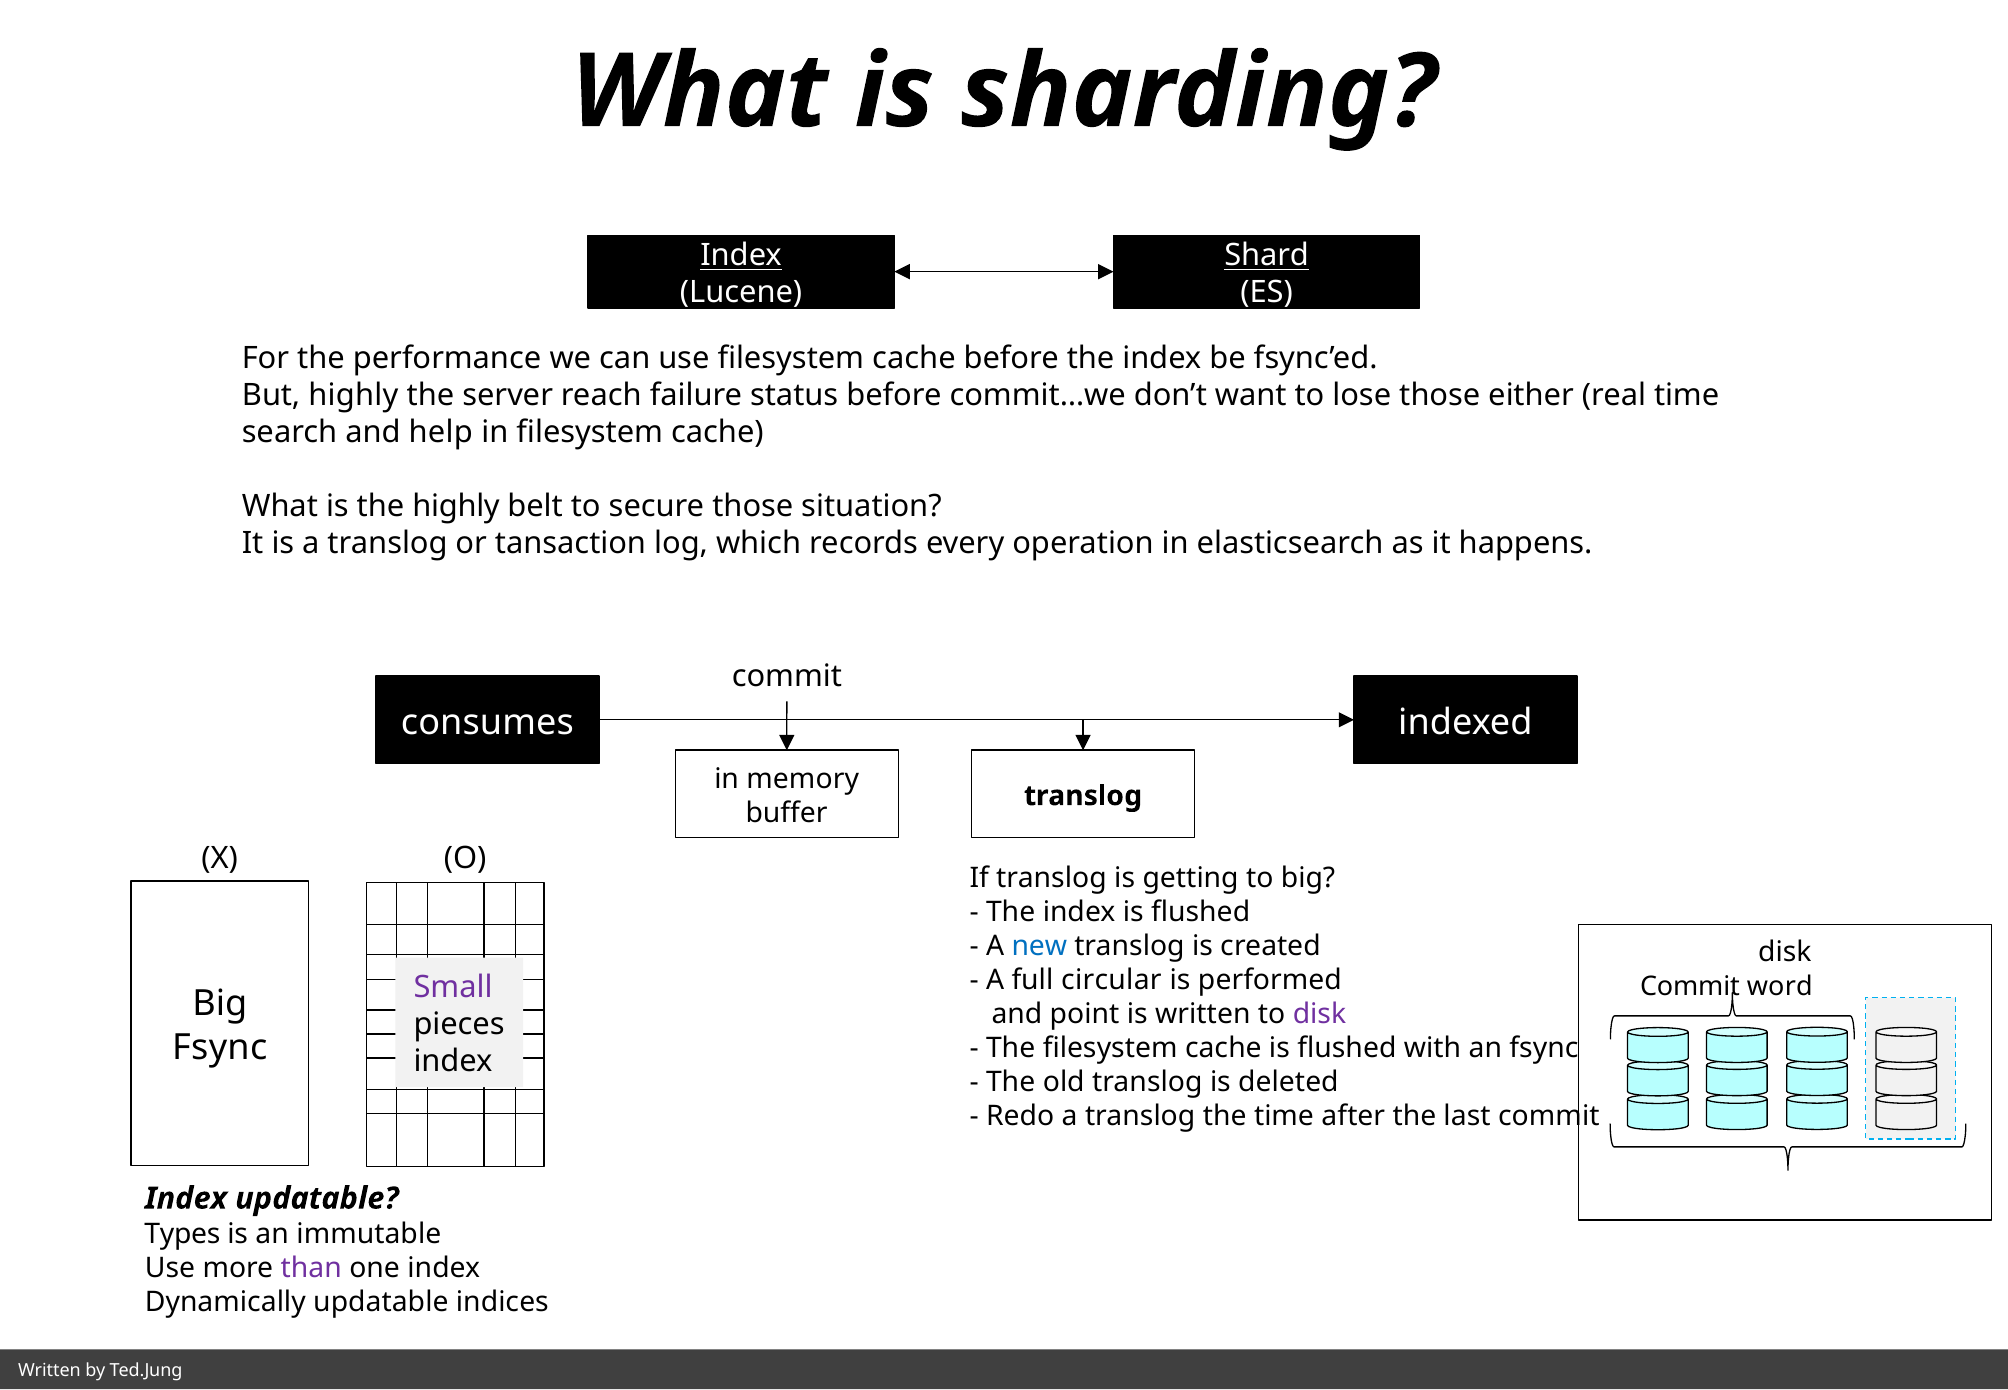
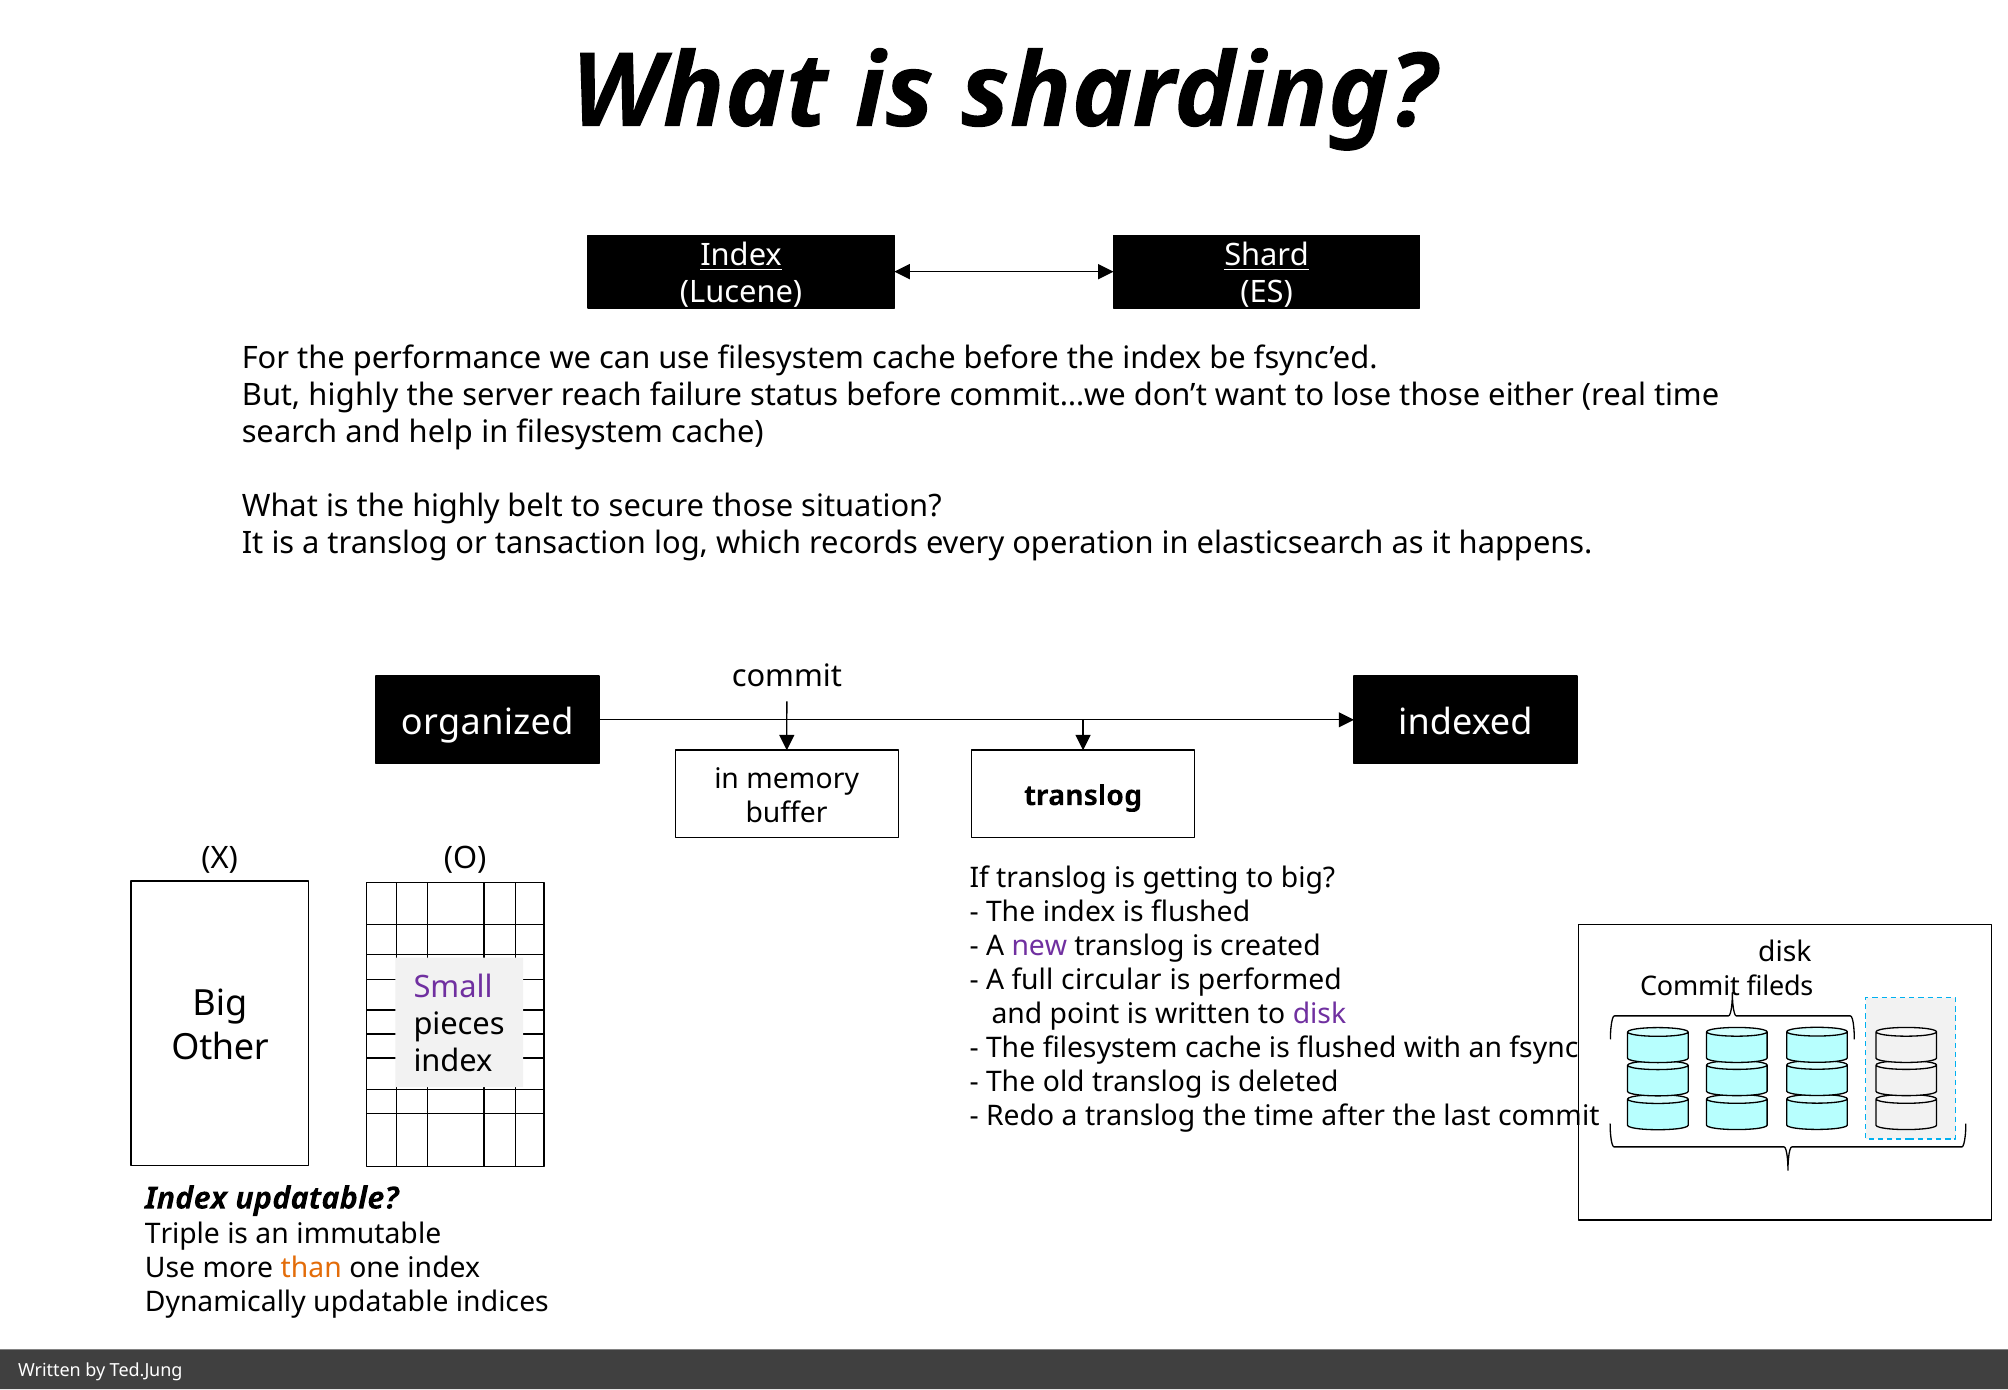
consumes: consumes -> organized (487, 722)
new colour: blue -> purple (1039, 947)
word: word -> fileds (1780, 987)
Fsync: Fsync -> Other (220, 1047)
Types: Types -> Triple (182, 1234)
than colour: purple -> orange (311, 1268)
